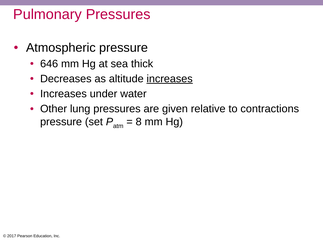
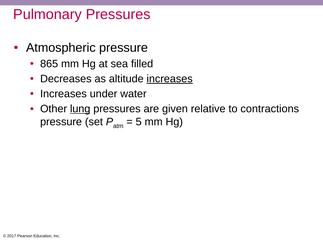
646: 646 -> 865 (49, 64)
thick: thick -> filled (142, 64)
lung underline: none -> present (80, 109)
8: 8 -> 5 (139, 122)
